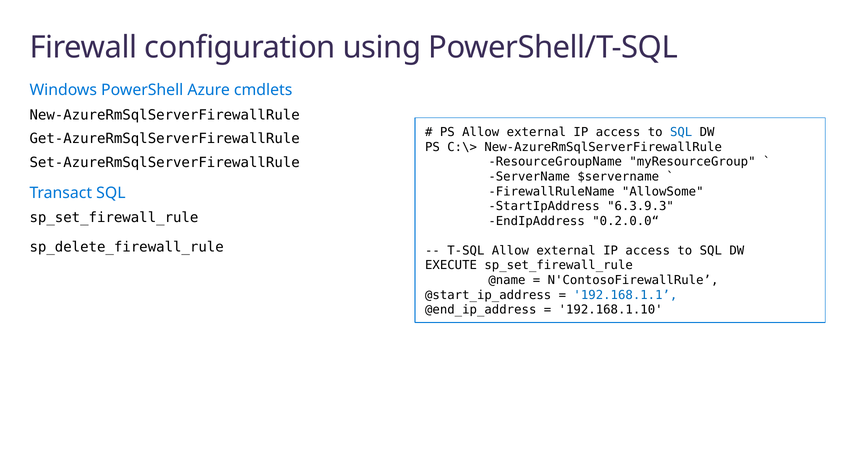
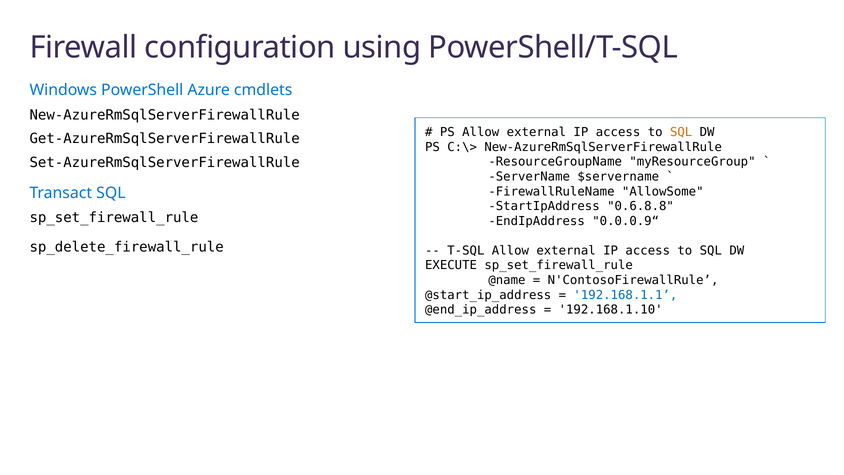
SQL colour: blue -> orange (681, 132)
6.3.9.3: 6.3.9.3 -> 0.6.8.8 (641, 206)
0.2.0.0“: 0.2.0.0“ -> 0.0.0.9“ (626, 221)
